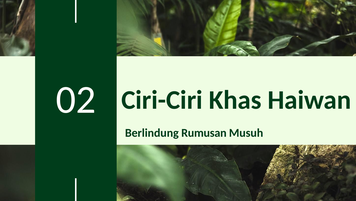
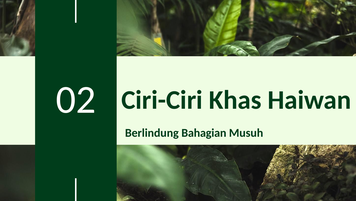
Rumusan: Rumusan -> Bahagian (204, 133)
